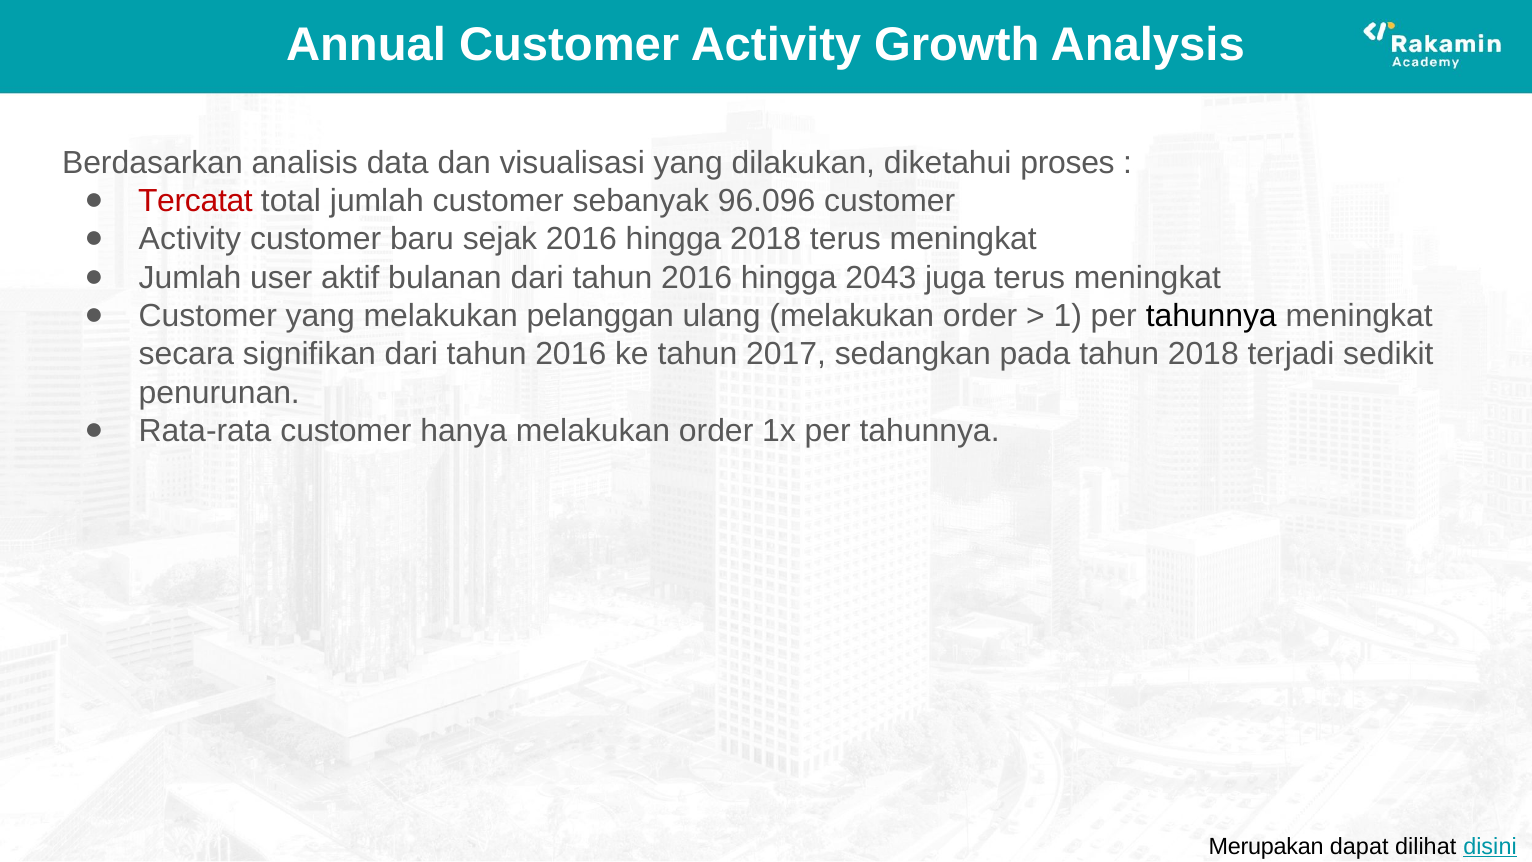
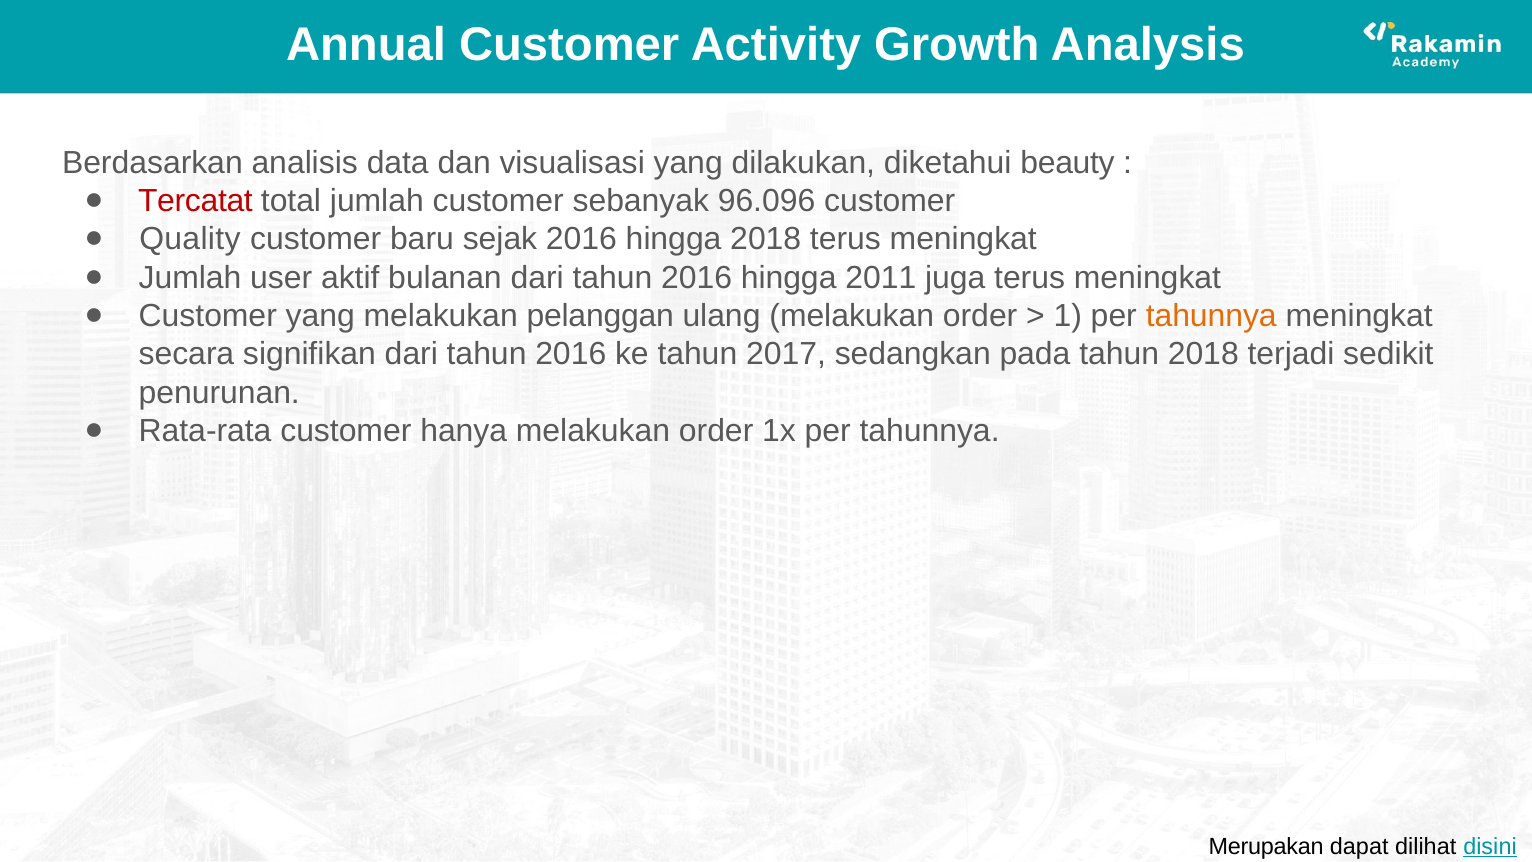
proses: proses -> beauty (1068, 163)
Activity: Activity -> Quality (190, 239)
2043: 2043 -> 2011 (881, 277)
tahunnya colour: black -> orange (1211, 316)
